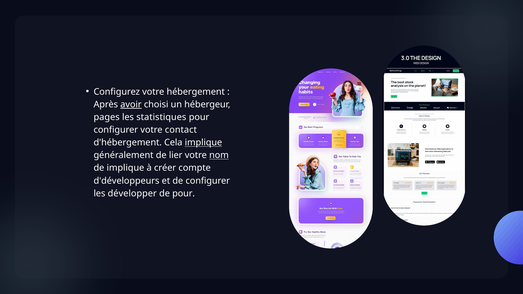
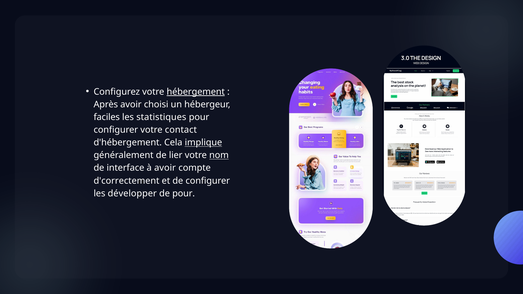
hébergement underline: none -> present (196, 92)
avoir underline: present -> none (131, 105)
pages: pages -> faciles (107, 117)
de implique: implique -> interface (125, 168)
à créer: créer -> avoir (165, 168)
d'développeurs: d'développeurs -> d'correctement (126, 181)
